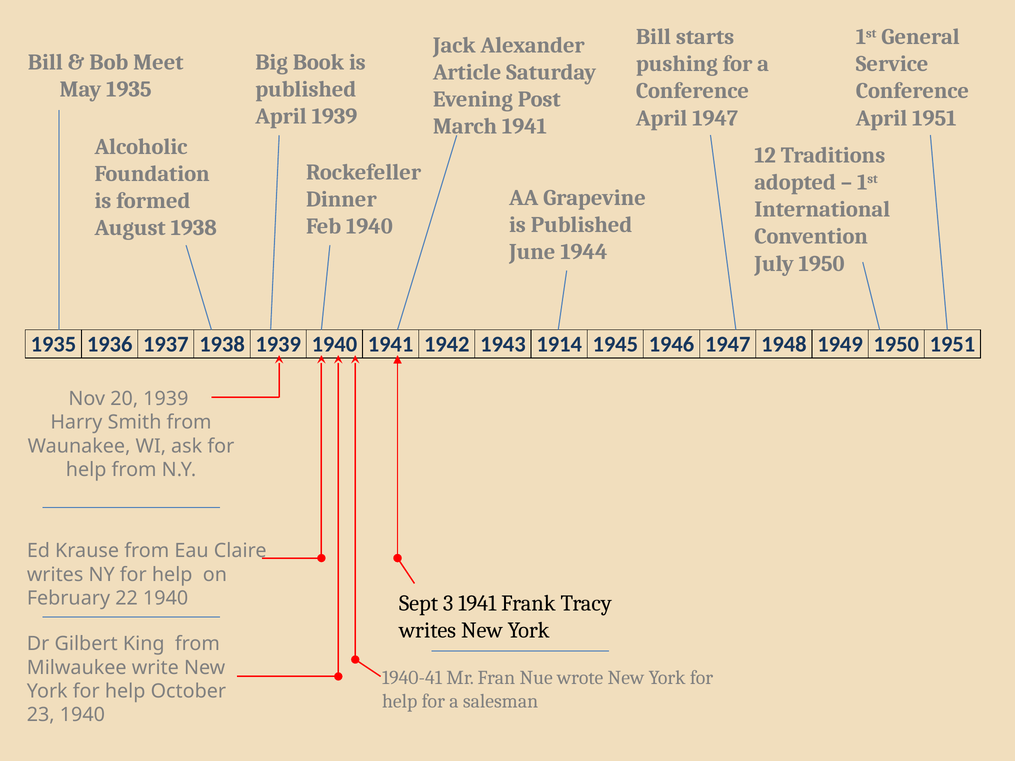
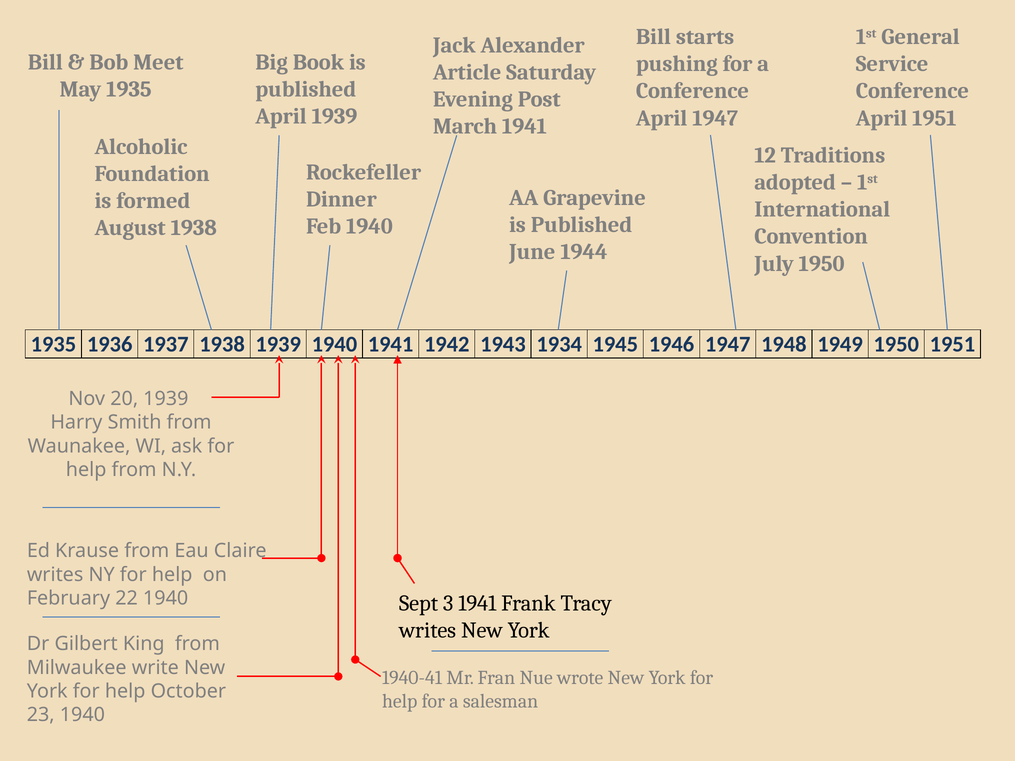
1914: 1914 -> 1934 (559, 345)
